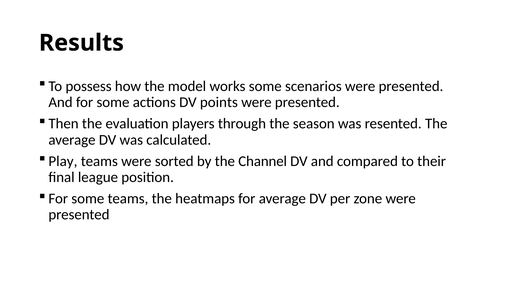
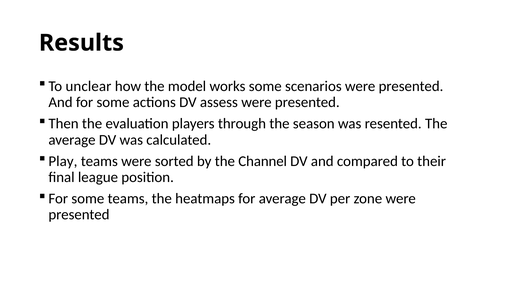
possess: possess -> unclear (88, 86)
points: points -> assess (219, 102)
